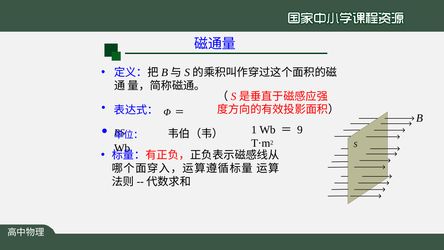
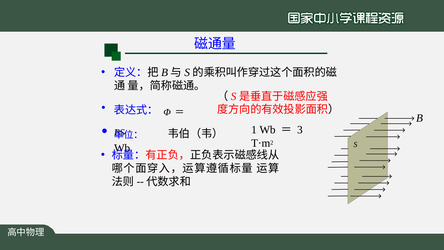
9: 9 -> 3 (300, 130)
